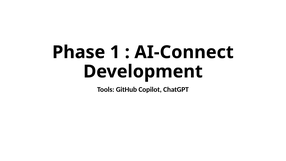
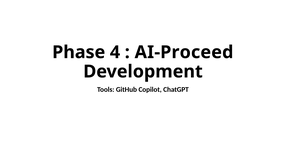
1: 1 -> 4 (115, 52)
AI-Connect: AI-Connect -> AI-Proceed (184, 52)
